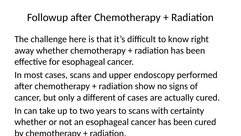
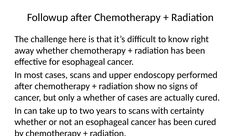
a different: different -> whether (99, 97)
